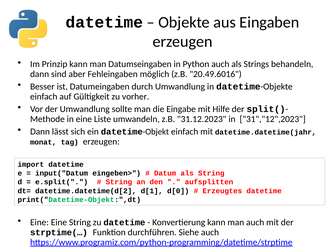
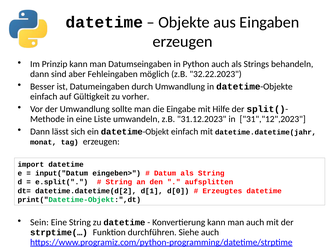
20.49.6016: 20.49.6016 -> 32.22.2023 (216, 74)
Eine: Eine -> Sein (39, 223)
